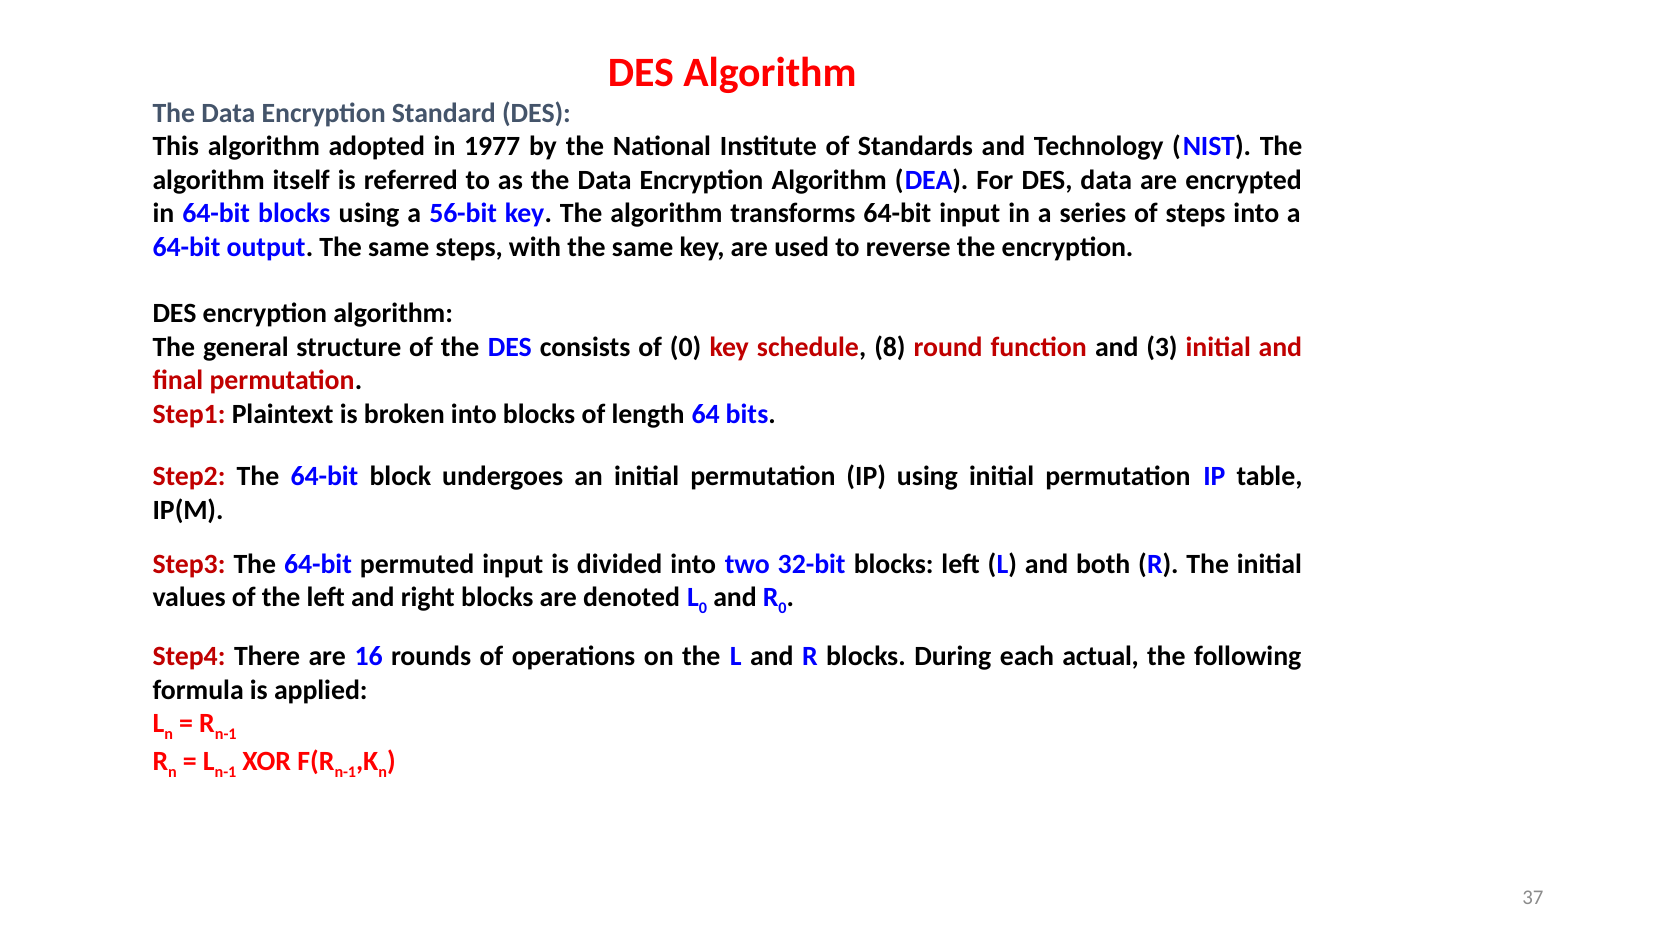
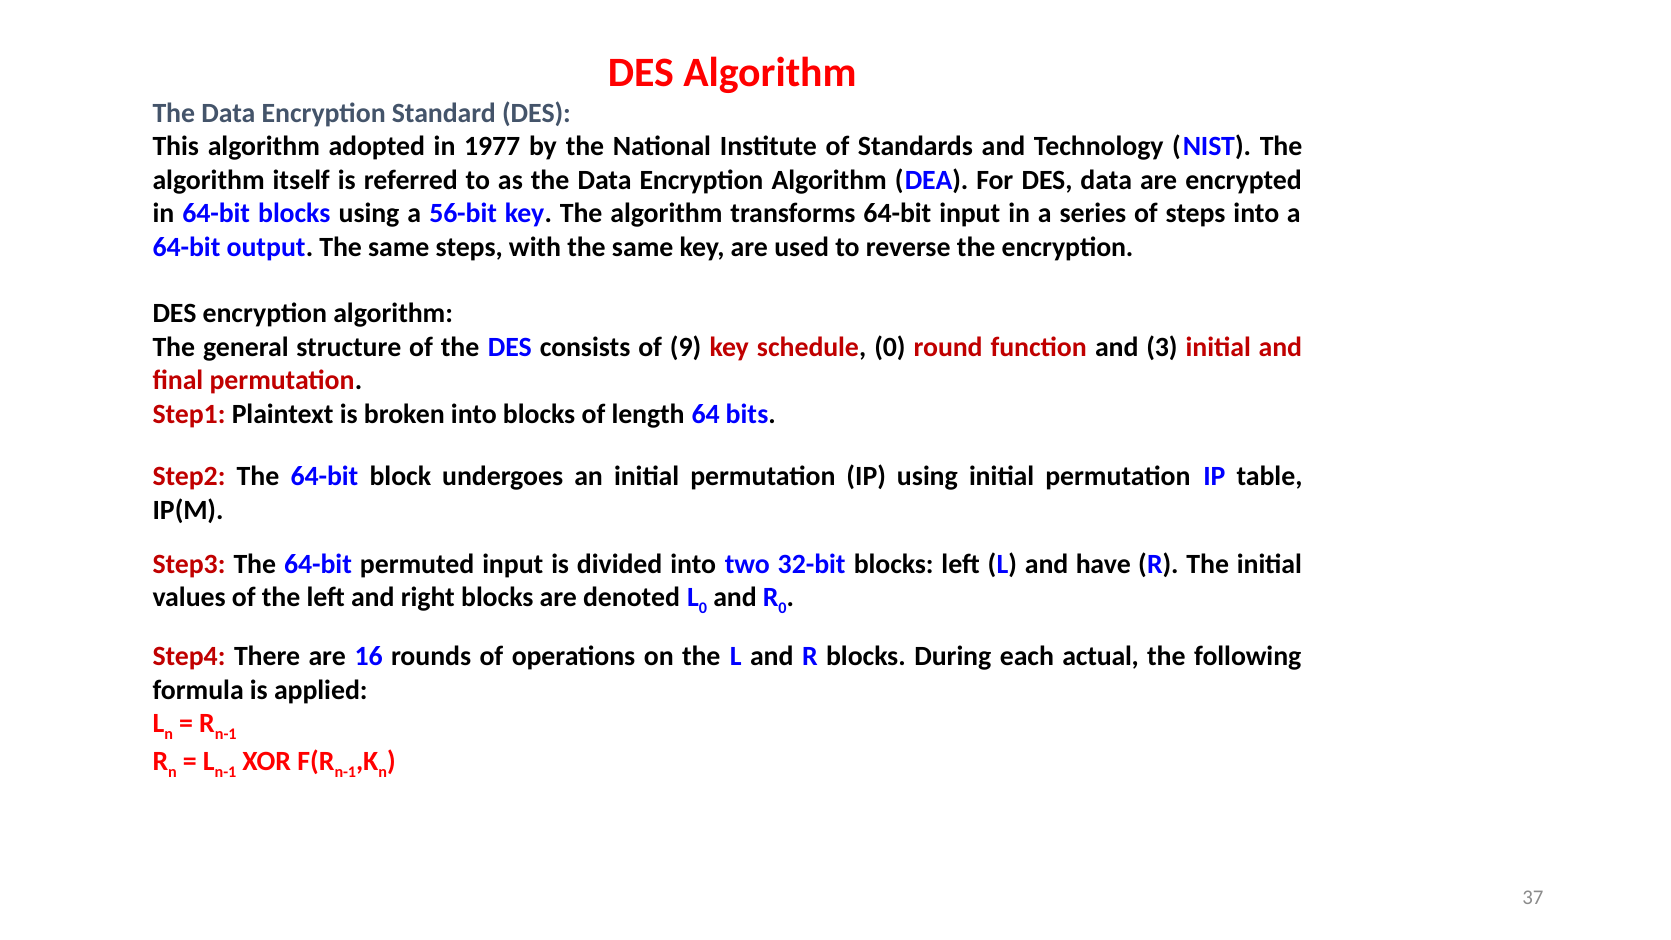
of 0: 0 -> 9 (686, 347)
schedule 8: 8 -> 0 (890, 347)
both: both -> have (1103, 564)
